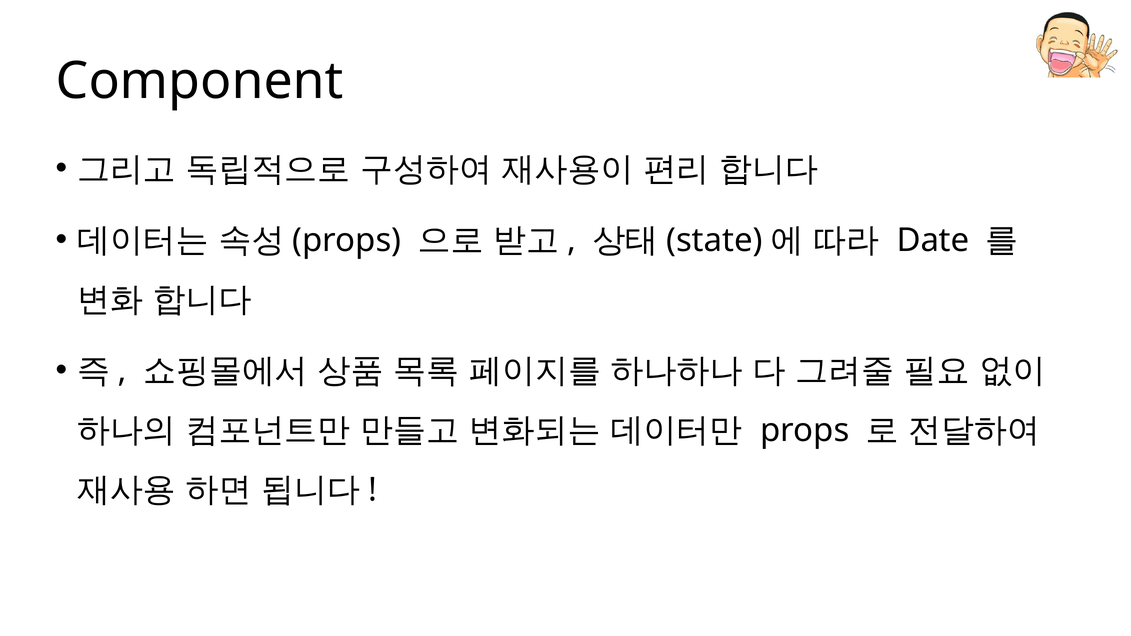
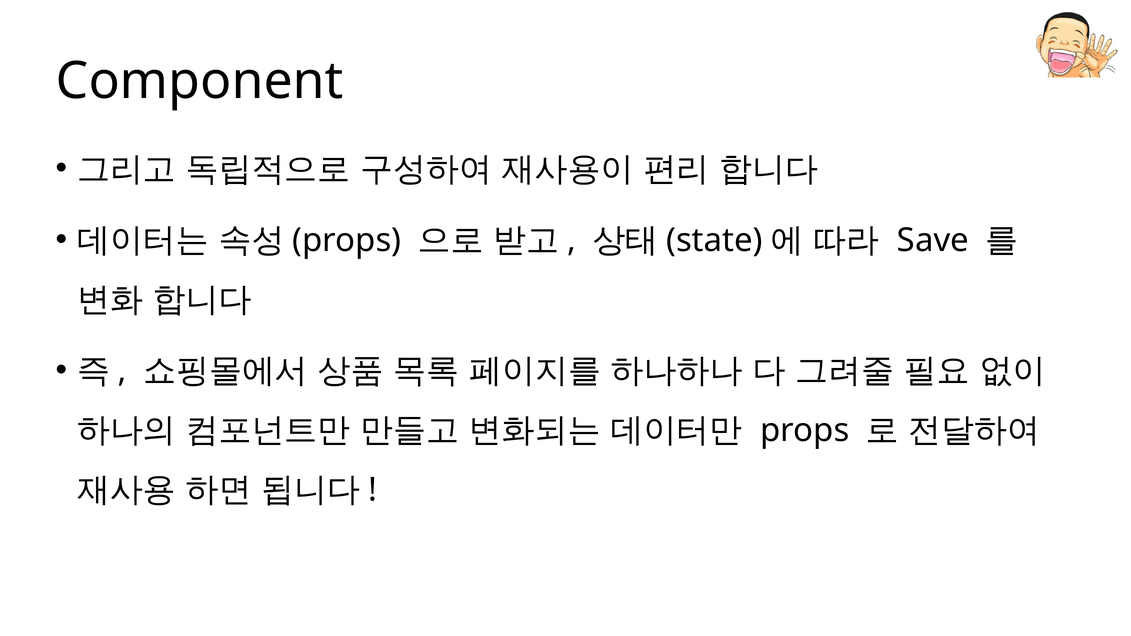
Date: Date -> Save (933, 241)
